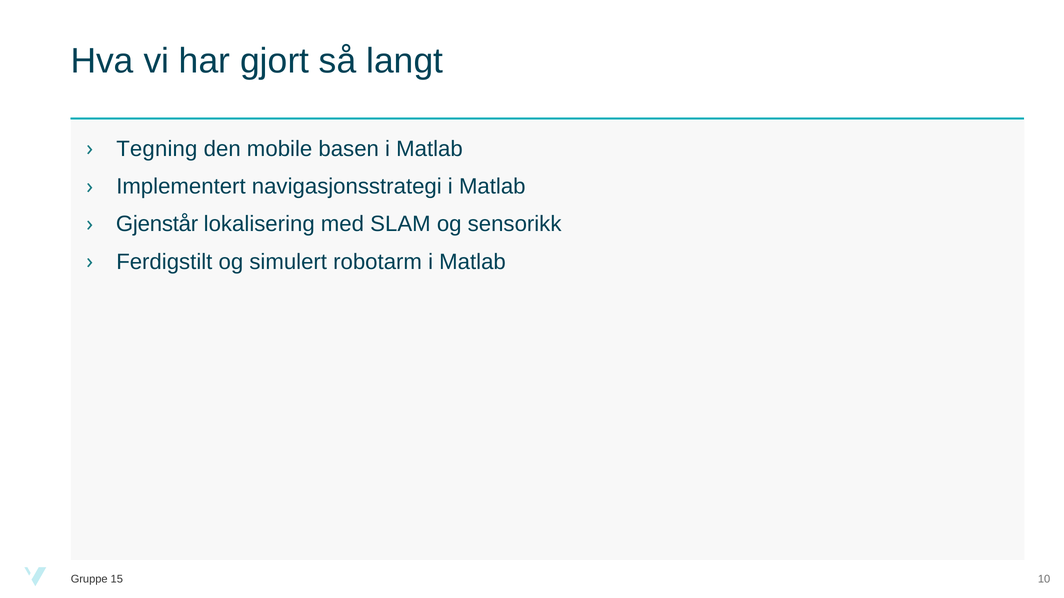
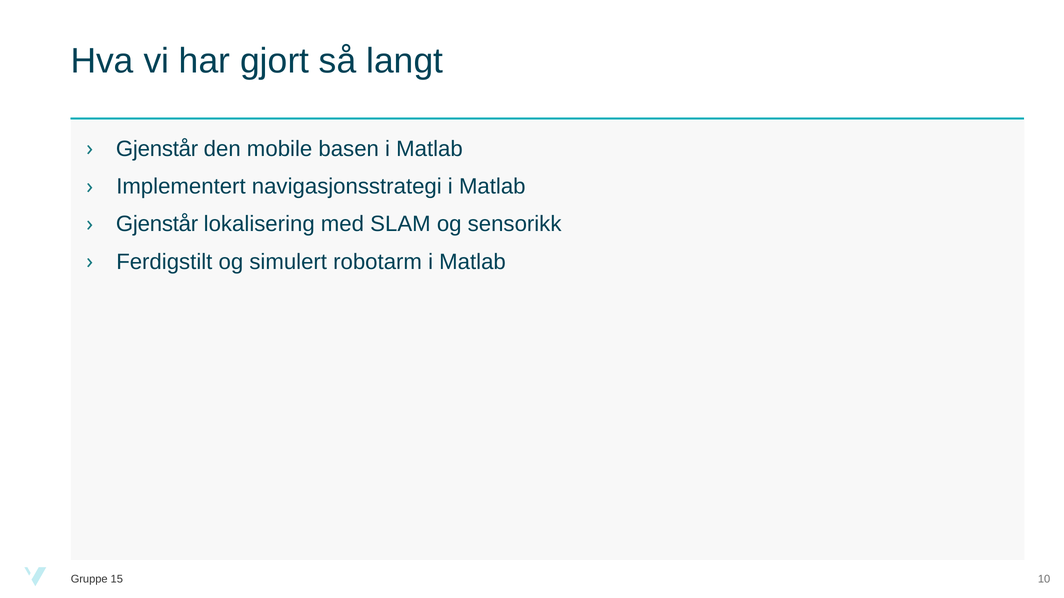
Tegning: Tegning -> Gjenstår (157, 149)
